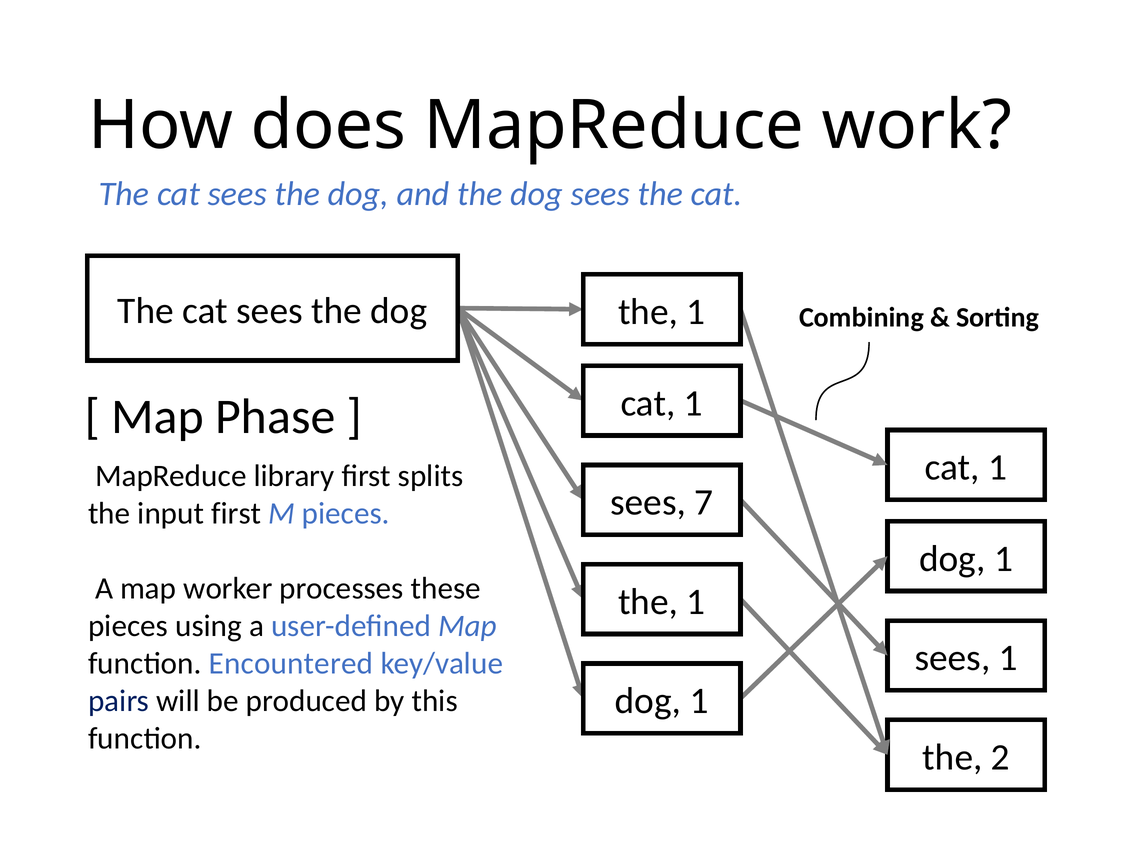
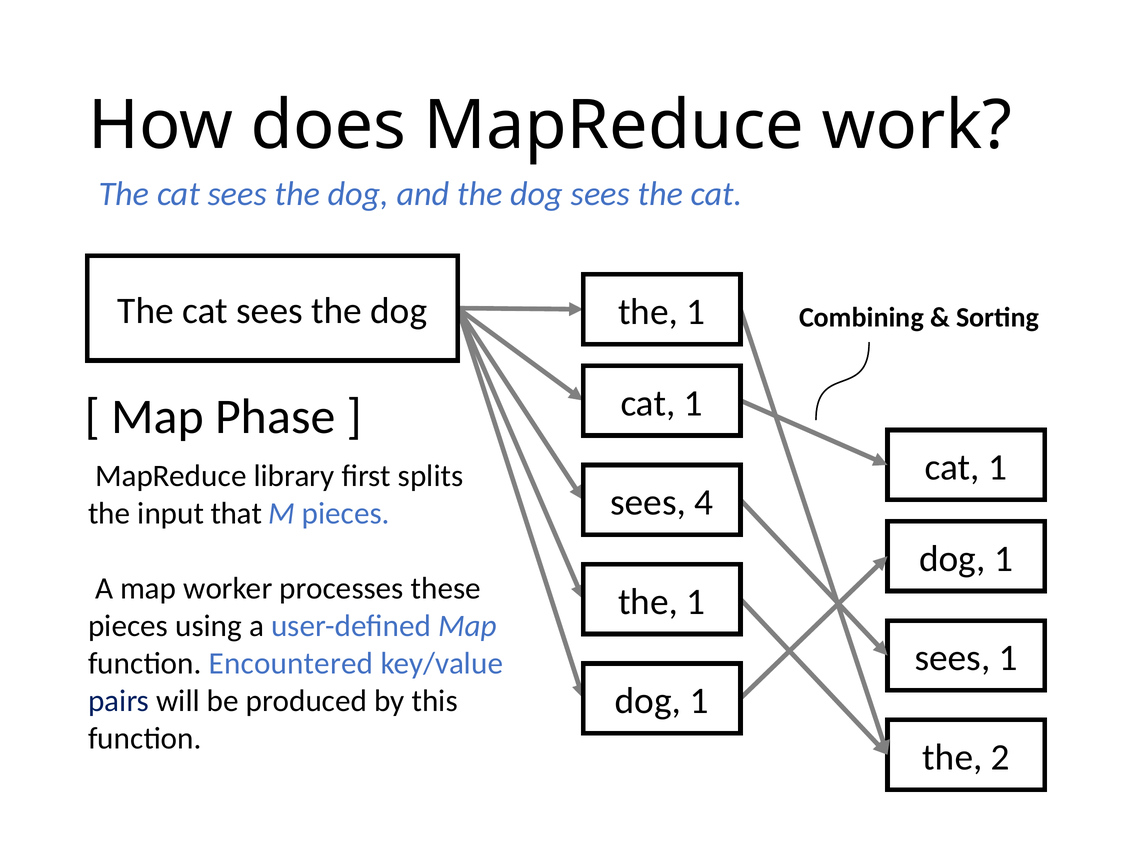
7: 7 -> 4 (704, 502)
input first: first -> that (236, 513)
